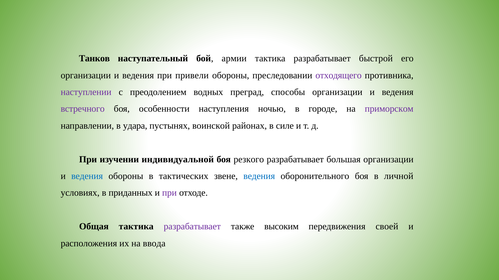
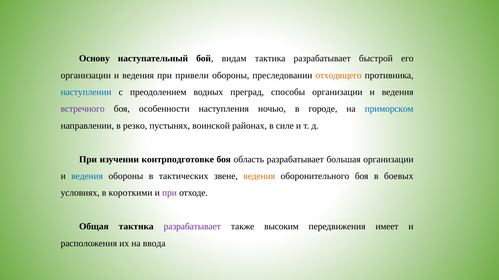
Танков: Танков -> Основу (94, 59)
армии: армии -> видам (234, 59)
отходящего colour: purple -> orange (339, 75)
наступлении colour: purple -> blue (86, 92)
приморском colour: purple -> blue (389, 109)
удара: удара -> резко (135, 126)
индивидуальной: индивидуальной -> контрподготовке (178, 160)
резкого: резкого -> область (249, 160)
ведения colour: blue -> orange (259, 177)
личной: личной -> боевых (399, 177)
приданных: приданных -> короткими (130, 193)
своей: своей -> имеет (387, 227)
